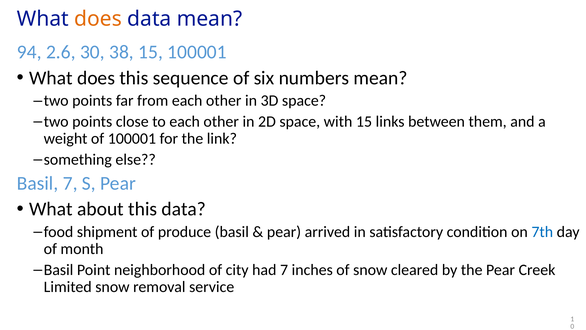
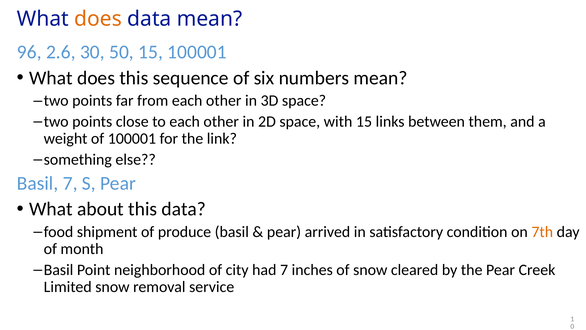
94: 94 -> 96 (29, 52)
38: 38 -> 50 (121, 52)
7th colour: blue -> orange (542, 232)
